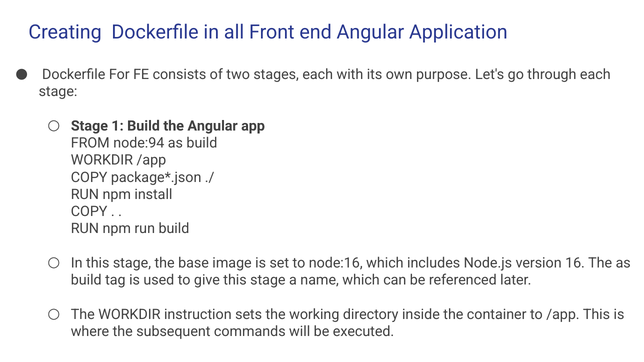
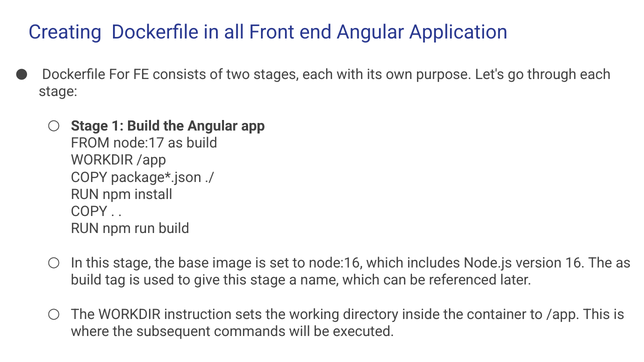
node:94: node:94 -> node:17 (139, 143)
